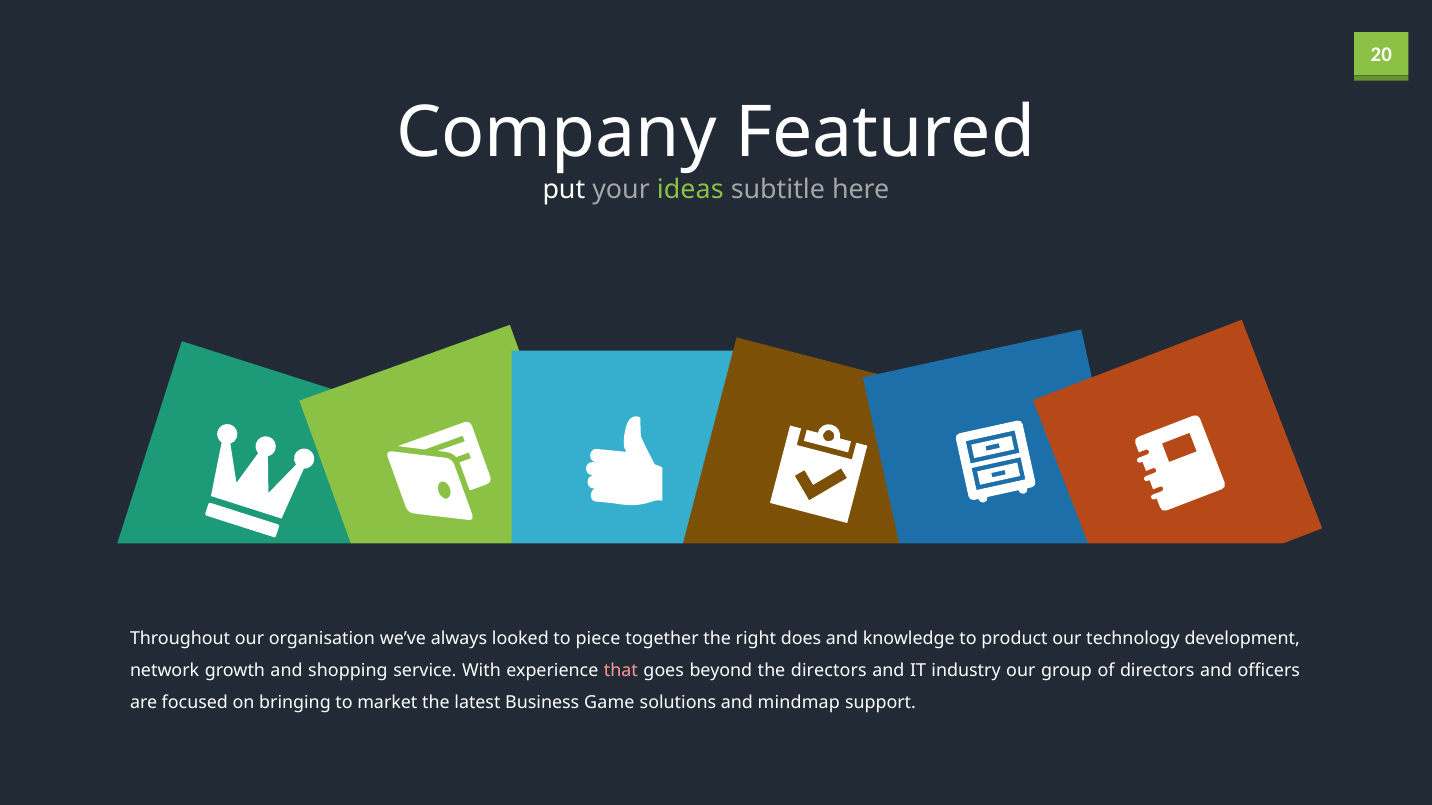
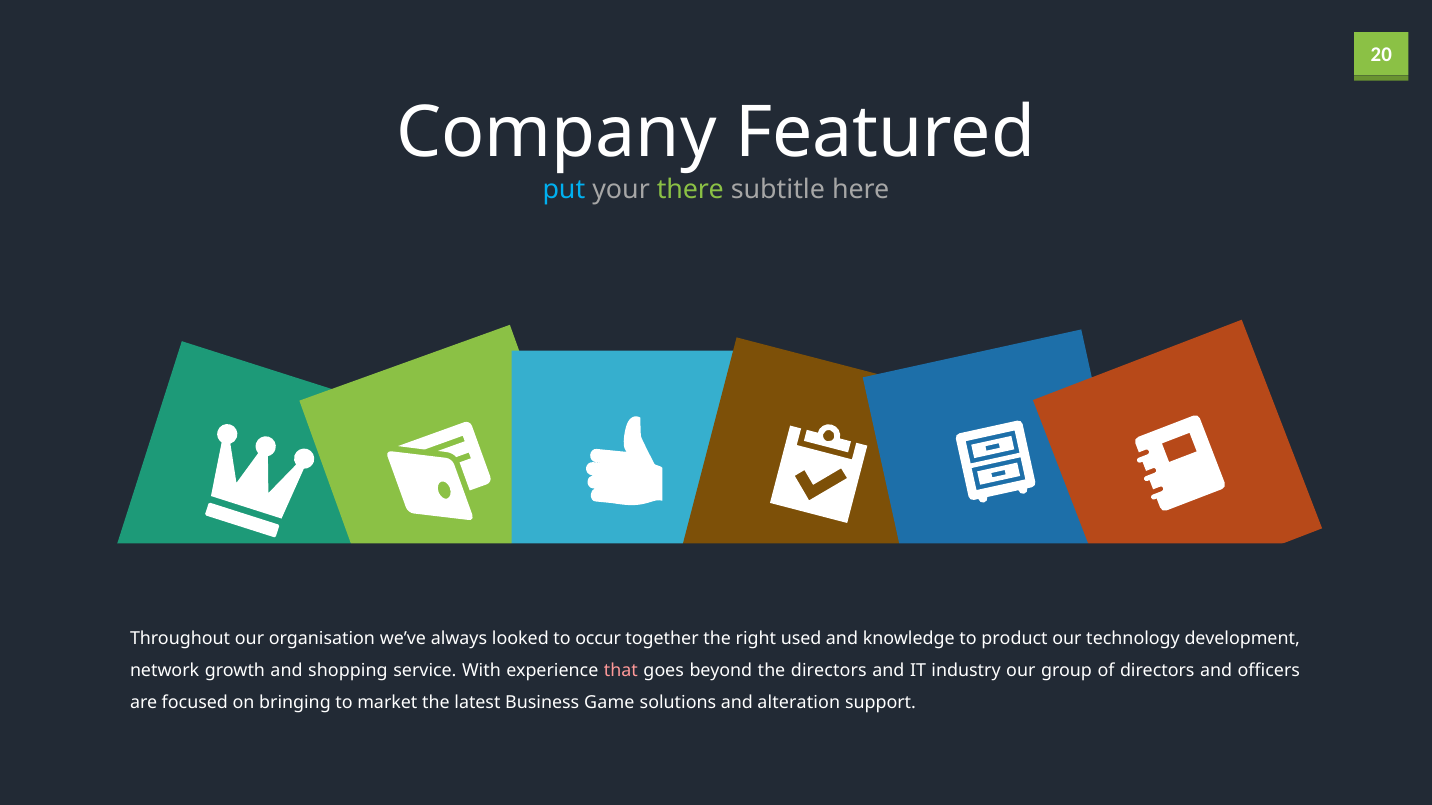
put colour: white -> light blue (564, 190)
ideas: ideas -> there (690, 190)
piece: piece -> occur (598, 639)
does: does -> used (801, 639)
mindmap: mindmap -> alteration (799, 703)
